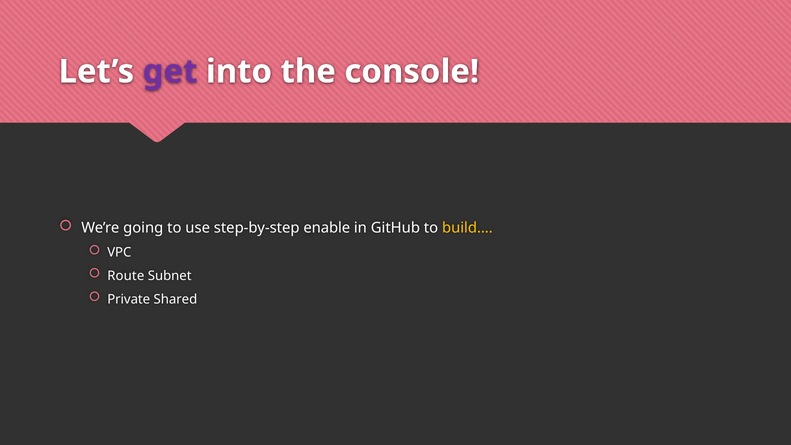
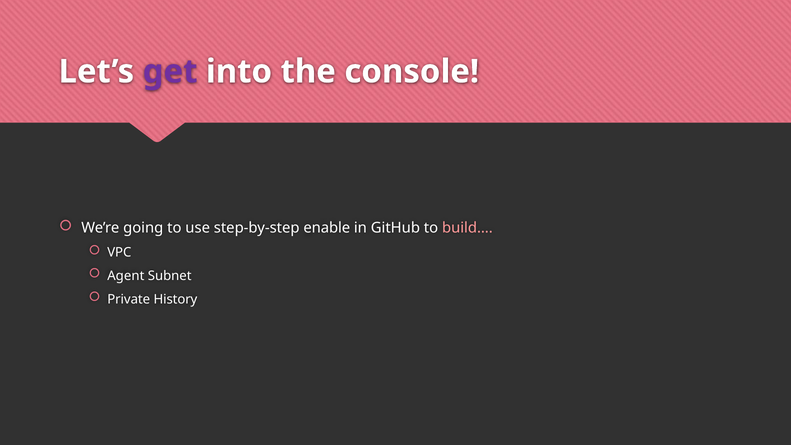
build… colour: yellow -> pink (467, 228)
Route: Route -> Agent (126, 276)
Shared: Shared -> History (175, 299)
